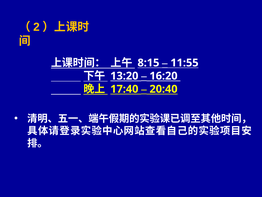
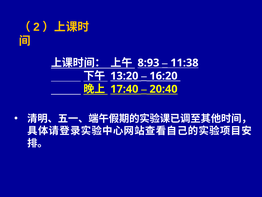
8:15: 8:15 -> 8:93 (148, 63)
11:55: 11:55 -> 11:38 (184, 63)
